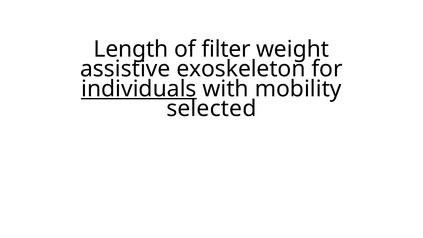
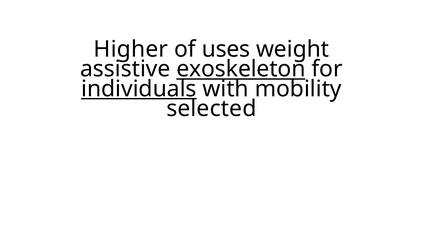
Length: Length -> Higher (131, 49)
filter: filter -> uses (226, 49)
exoskeleton underline: none -> present (241, 69)
